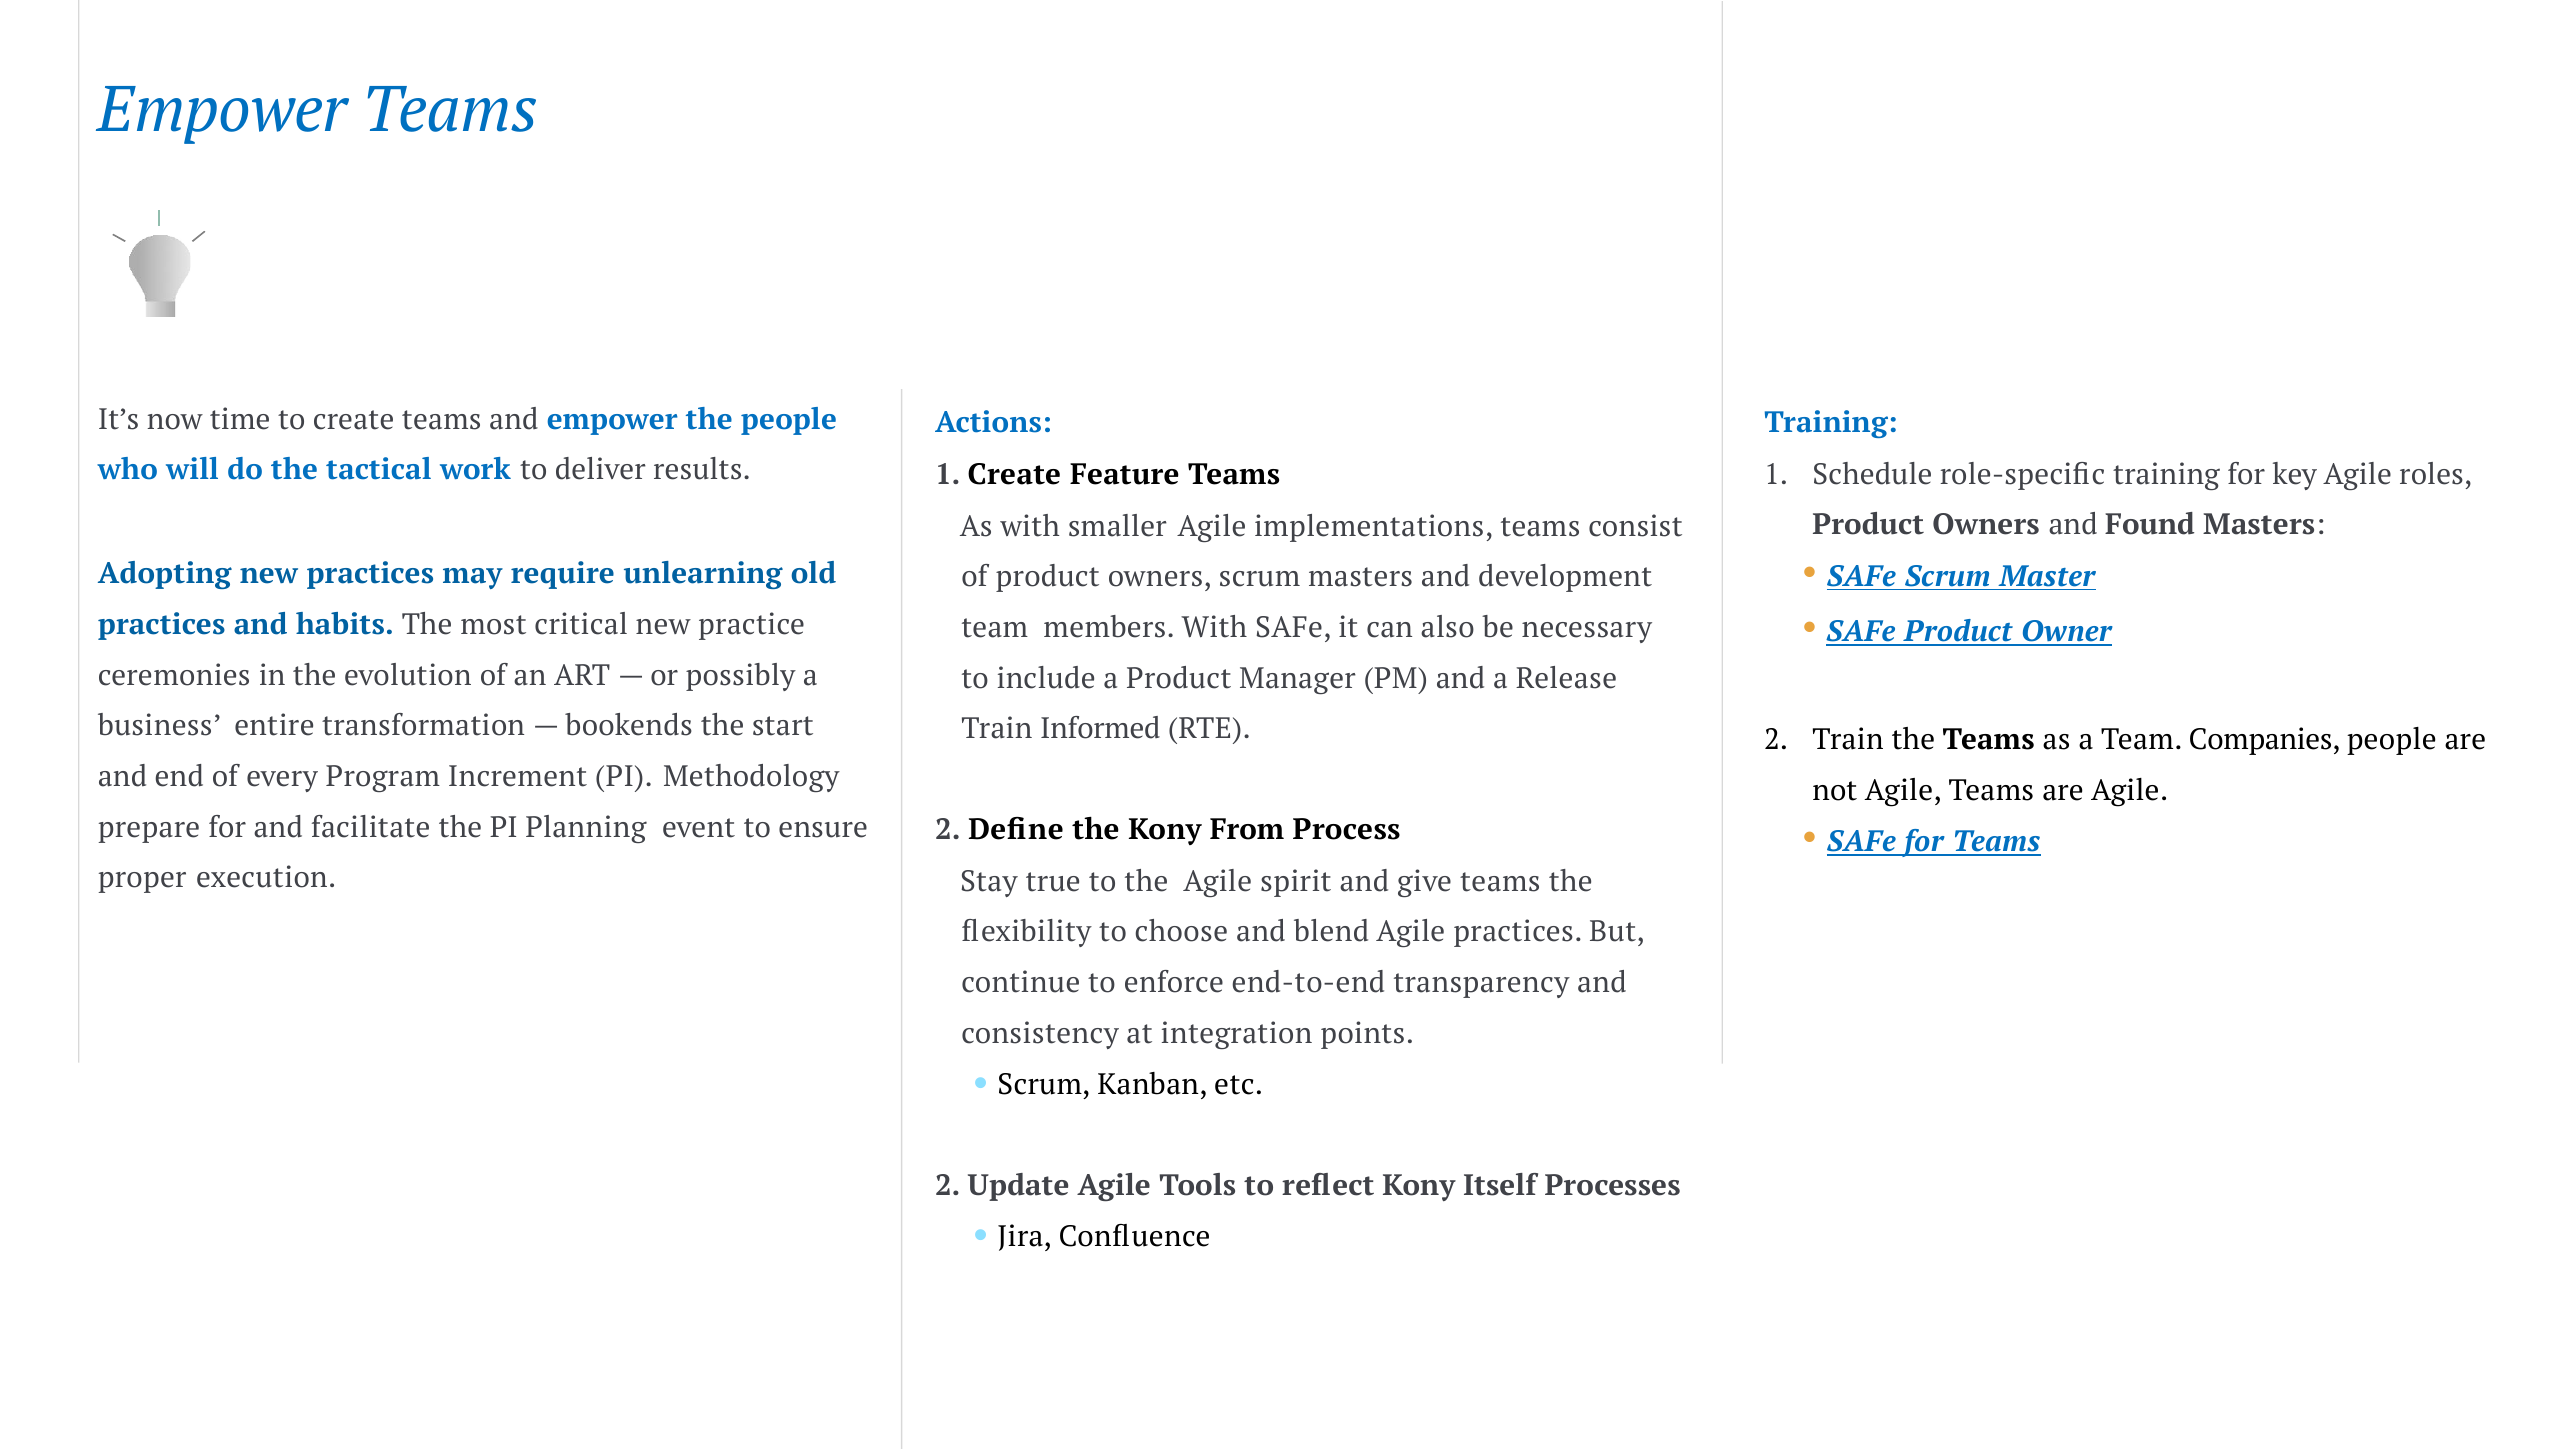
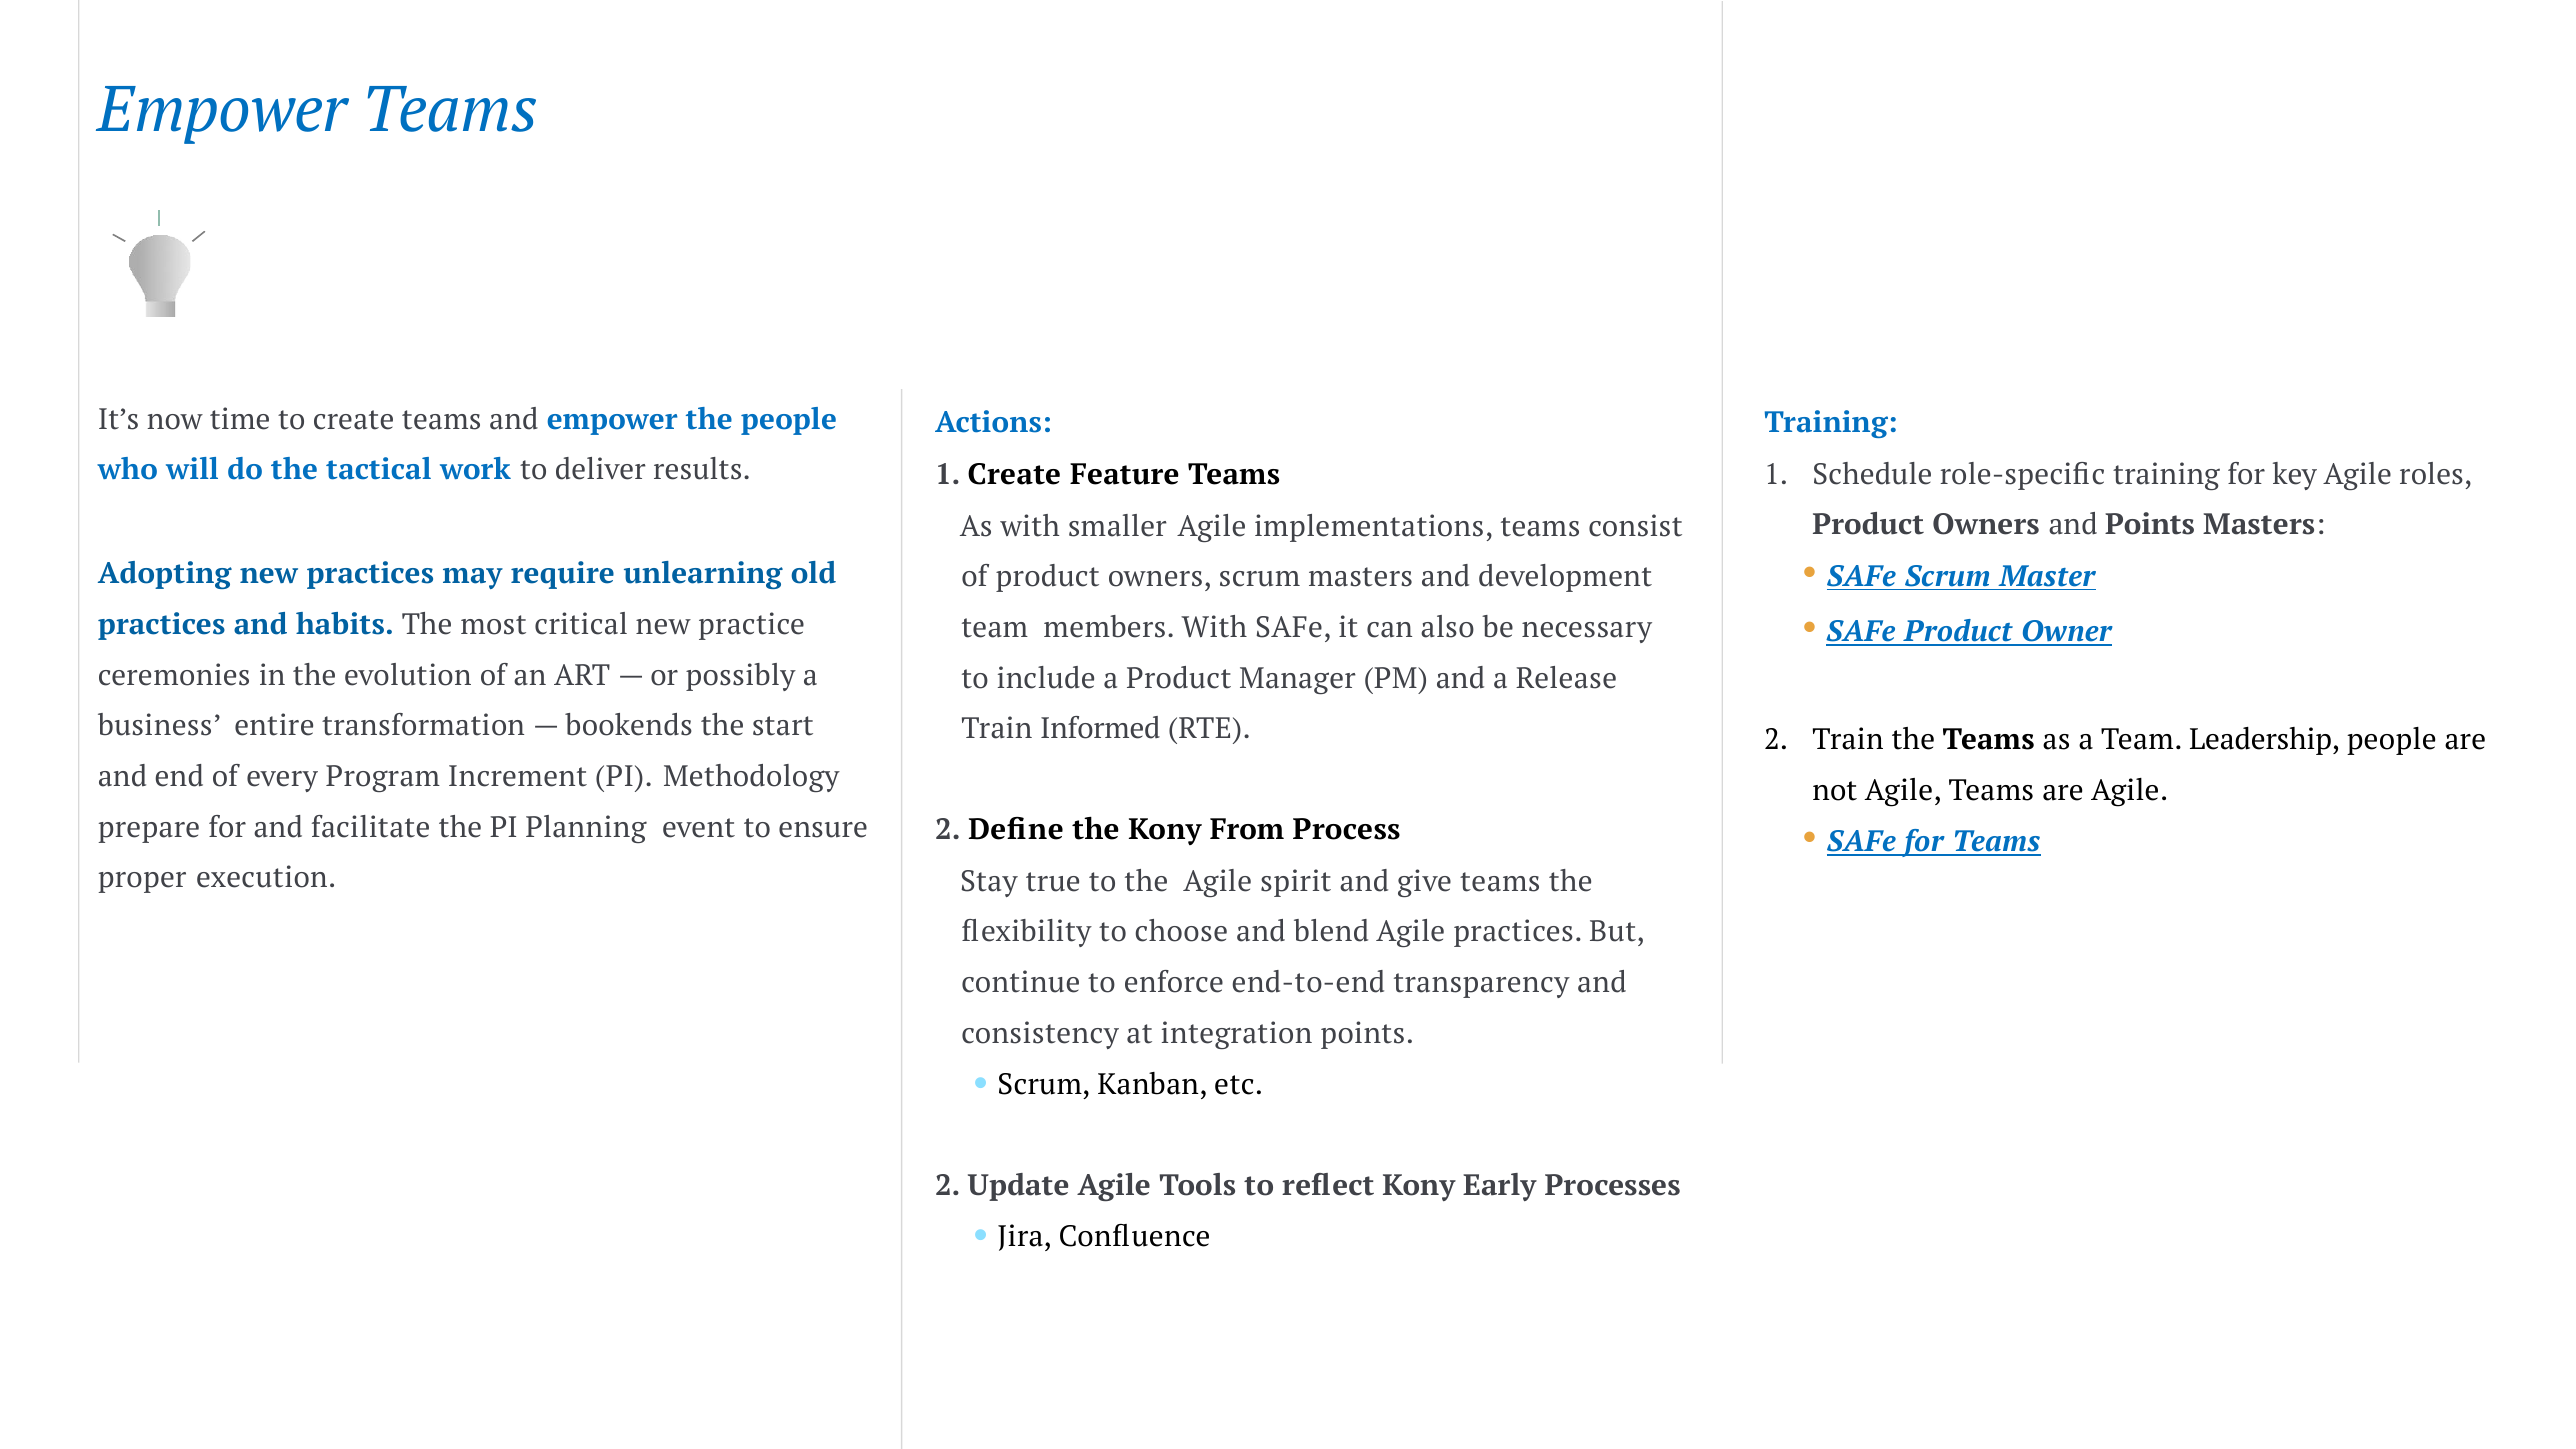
and Found: Found -> Points (2150, 525)
Companies: Companies -> Leadership (2265, 740)
Itself: Itself -> Early (1500, 1185)
